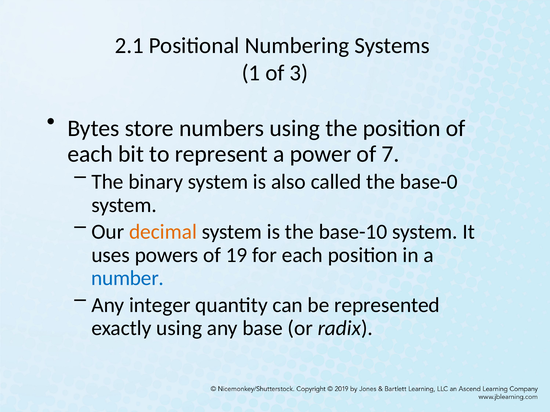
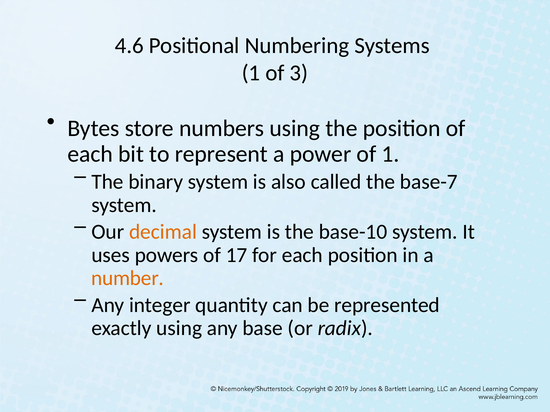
2.1: 2.1 -> 4.6 (129, 46)
of 7: 7 -> 1 (391, 154)
base-0: base-0 -> base-7 (429, 182)
19: 19 -> 17 (237, 255)
number colour: blue -> orange (128, 278)
